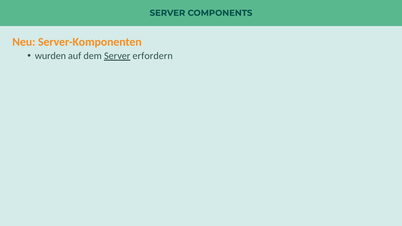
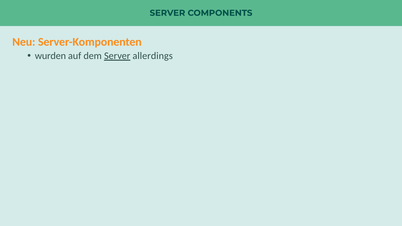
erfordern: erfordern -> allerdings (153, 56)
